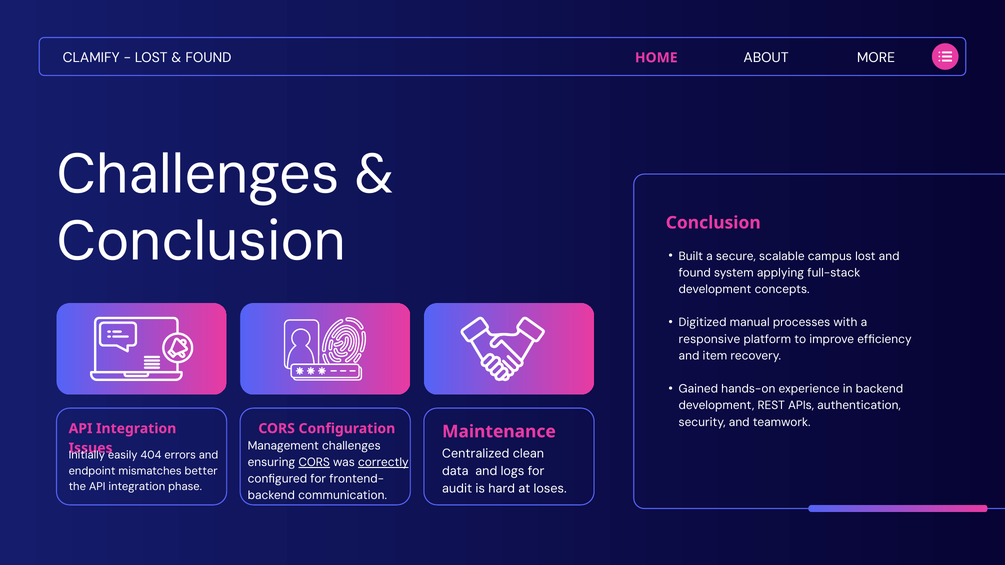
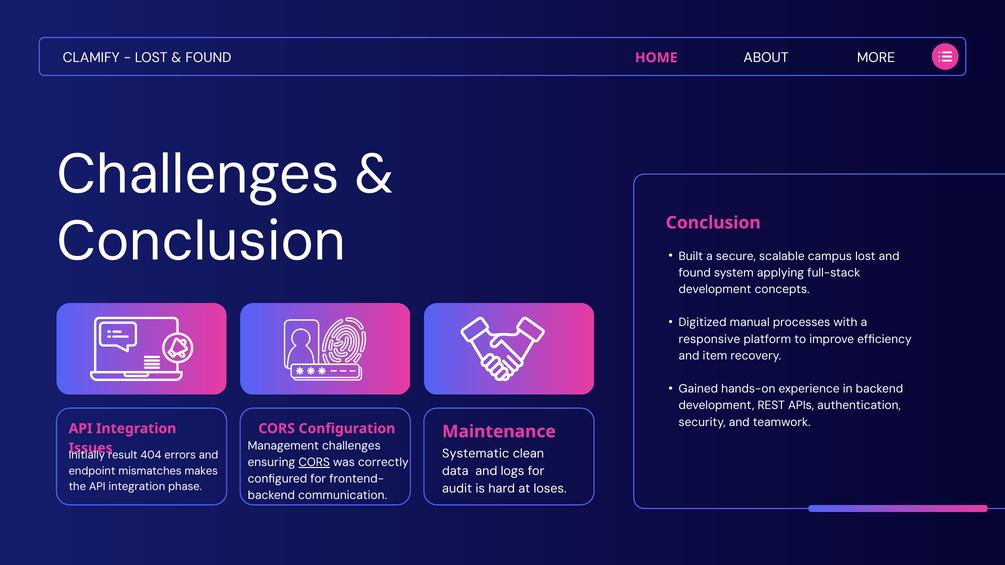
Centralized: Centralized -> Systematic (476, 454)
easily: easily -> result (123, 456)
correctly underline: present -> none (383, 463)
better: better -> makes (201, 471)
